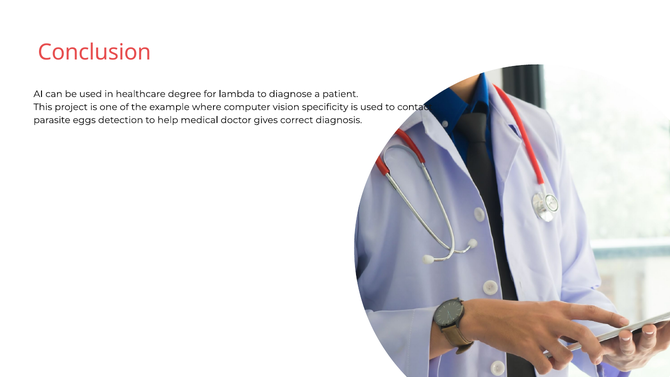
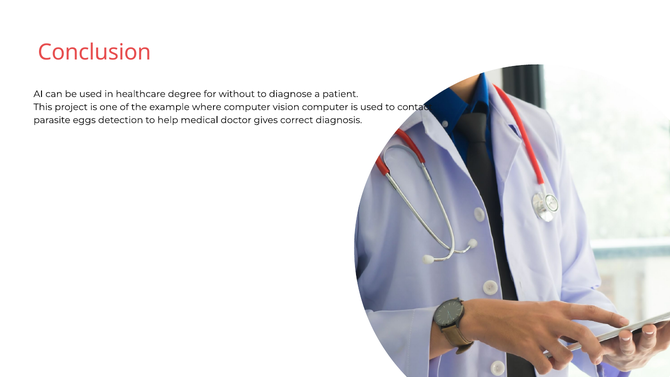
lambda: lambda -> without (237, 94)
vision specificity: specificity -> computer (325, 107)
